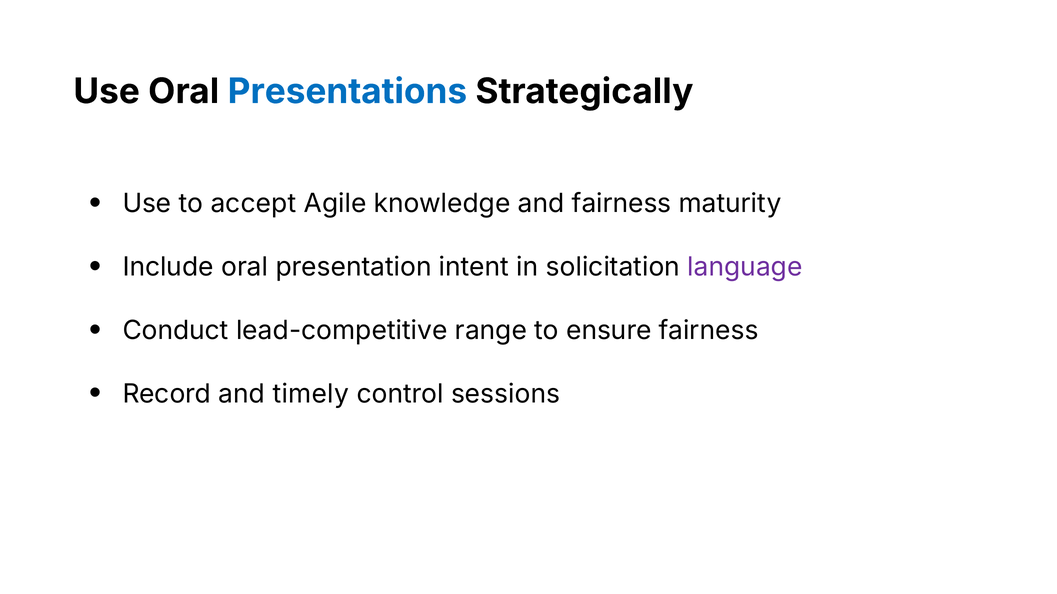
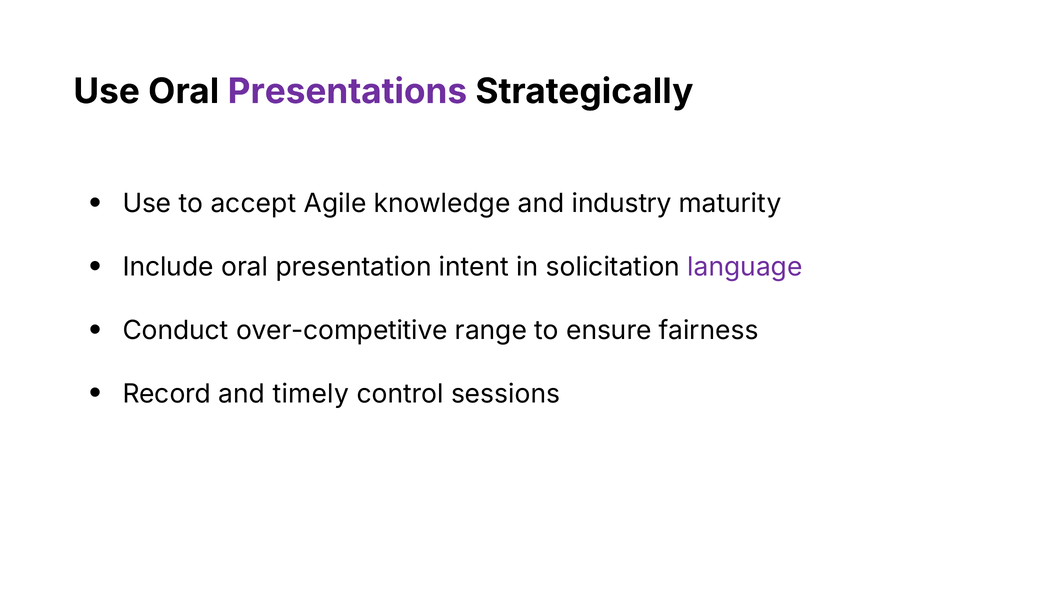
Presentations colour: blue -> purple (347, 92)
and fairness: fairness -> industry (622, 204)
lead-competitive: lead-competitive -> over-competitive (342, 331)
